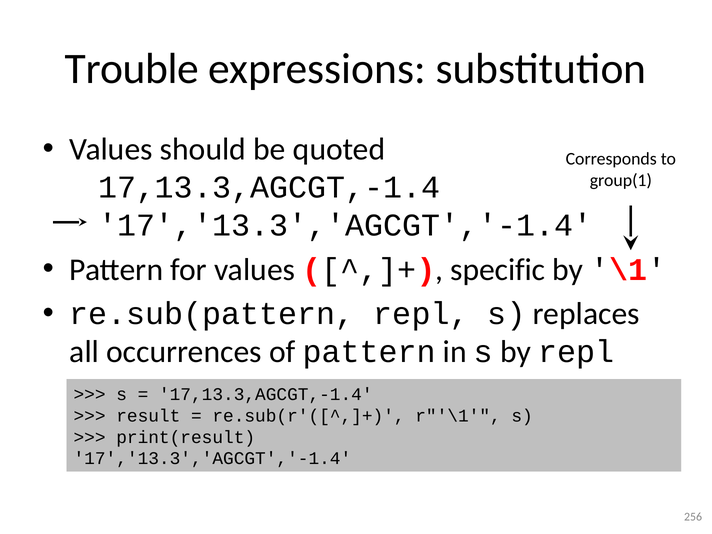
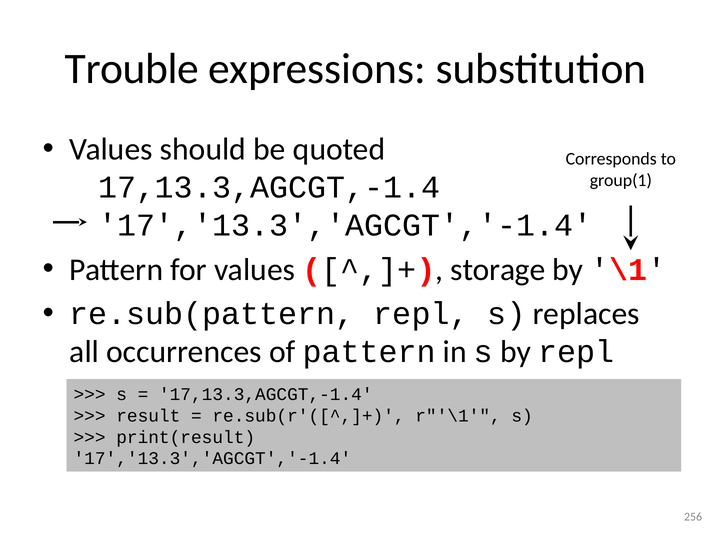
specific: specific -> storage (498, 270)
